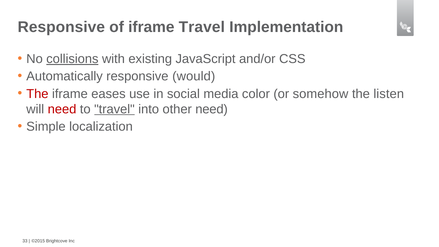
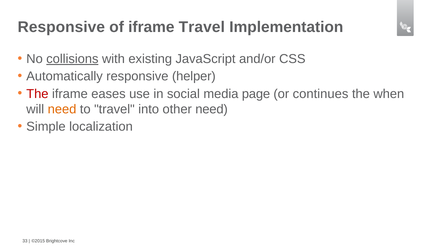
would: would -> helper (194, 76)
color: color -> page (256, 94)
somehow: somehow -> continues (321, 94)
listen: listen -> when (389, 94)
need colour: red -> orange (62, 109)
travel underline: present -> none (114, 109)
